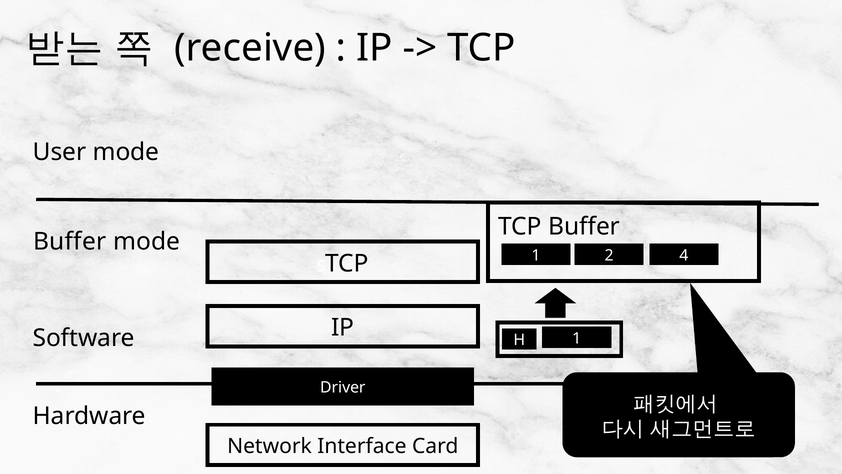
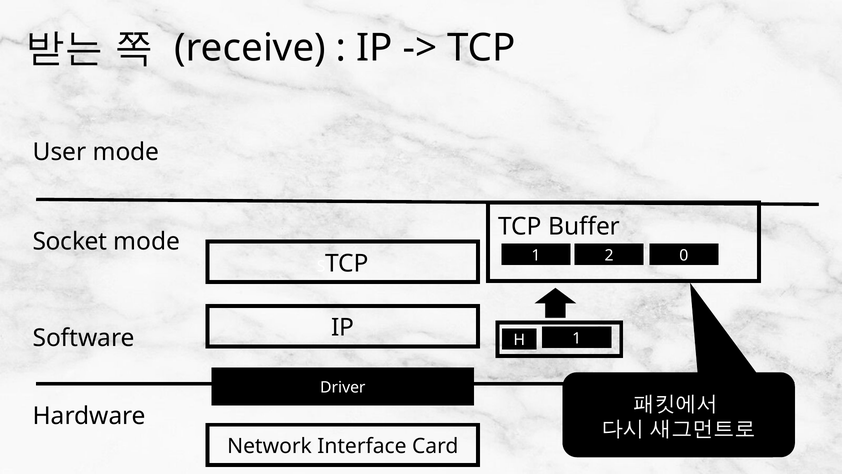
Buffer: Buffer -> Socket (70, 242)
4: 4 -> 0 (684, 255)
